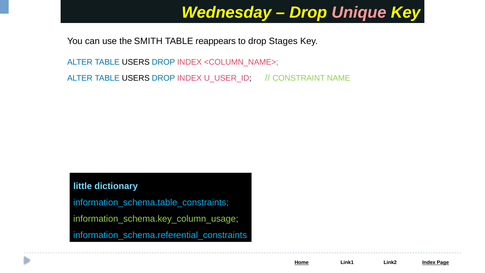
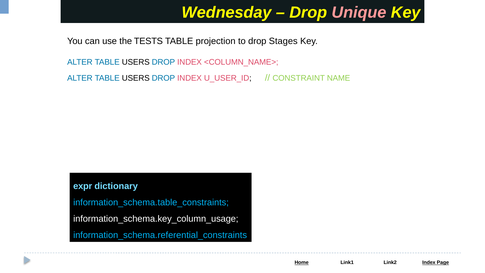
SMITH: SMITH -> TESTS (148, 41)
reappears: reappears -> projection (216, 41)
little: little -> expr (83, 186)
information_schema.key_column_usage colour: light green -> white (156, 219)
